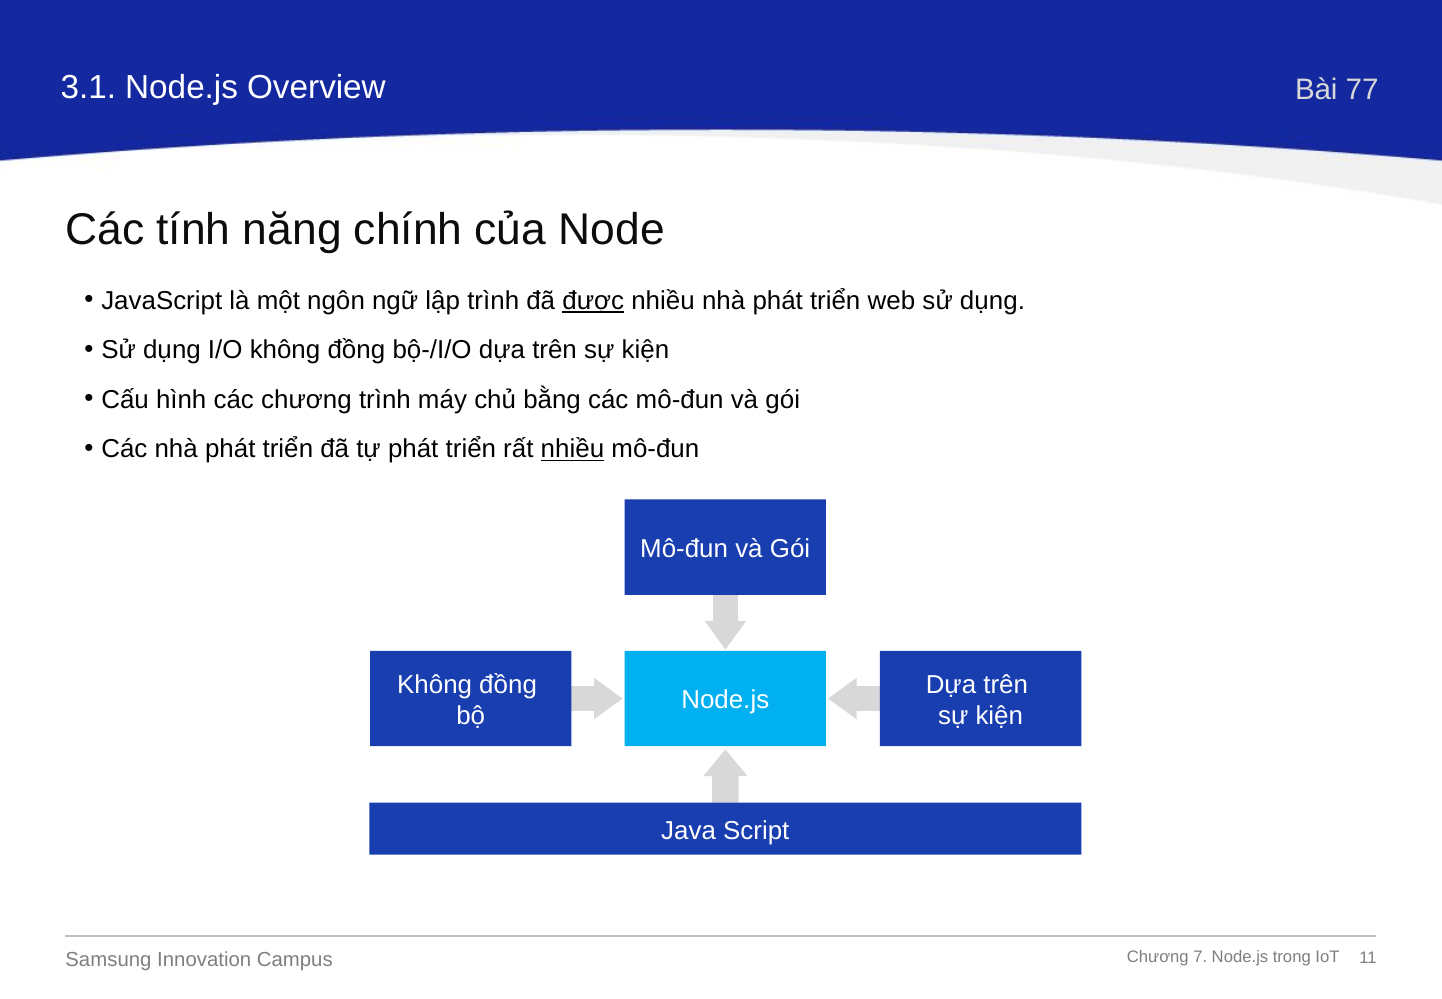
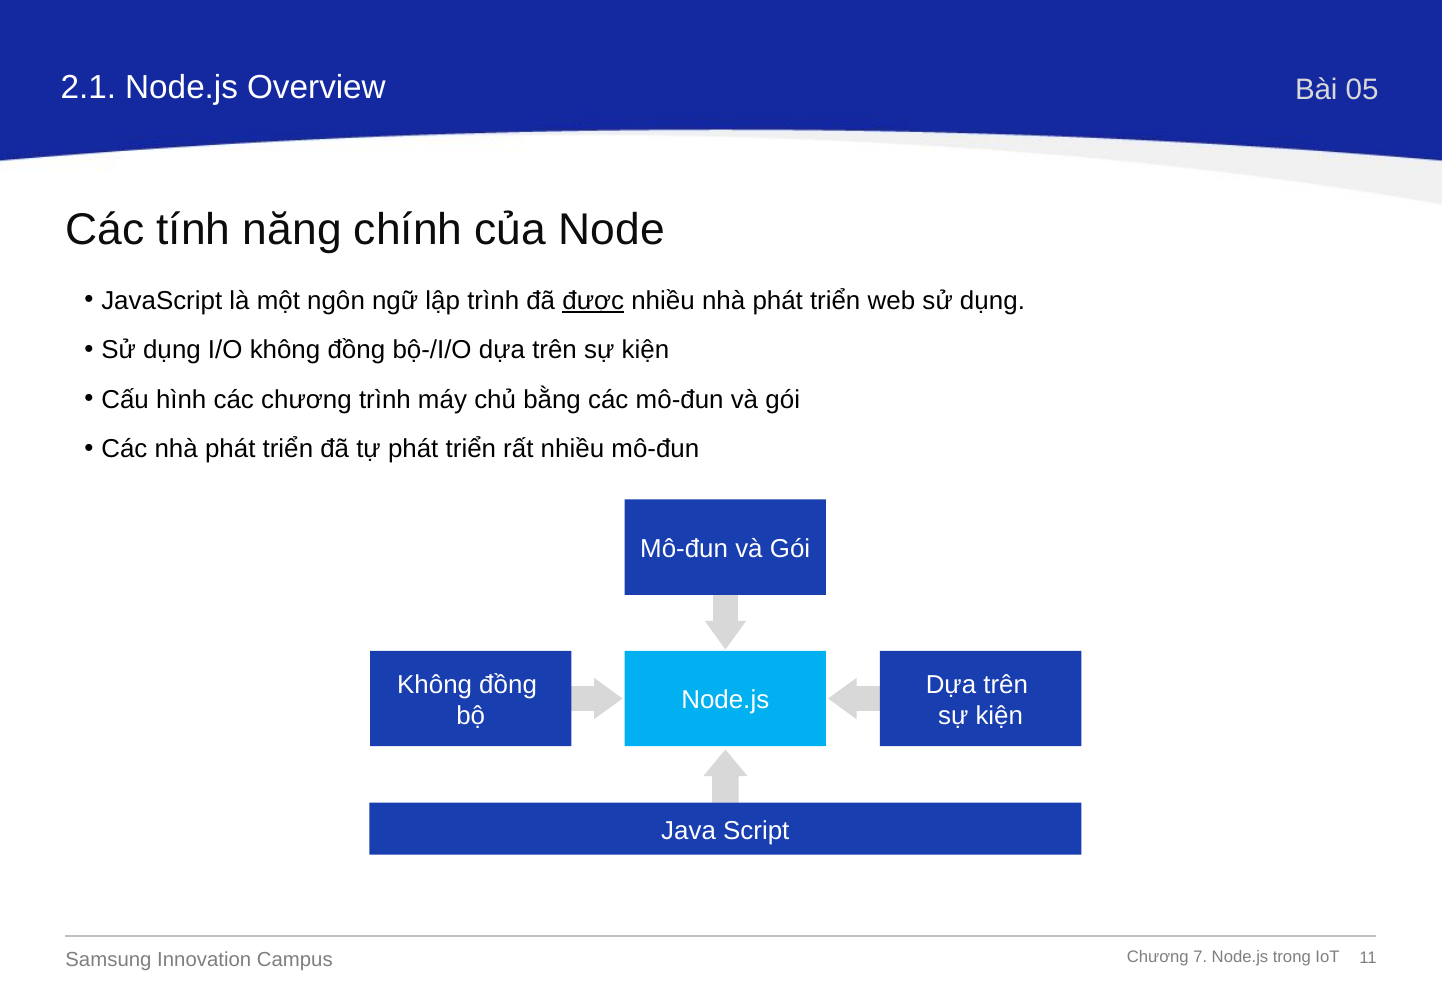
3.1: 3.1 -> 2.1 (88, 87)
77: 77 -> 05 (1362, 90)
nhiều underline: present -> none (572, 449)
